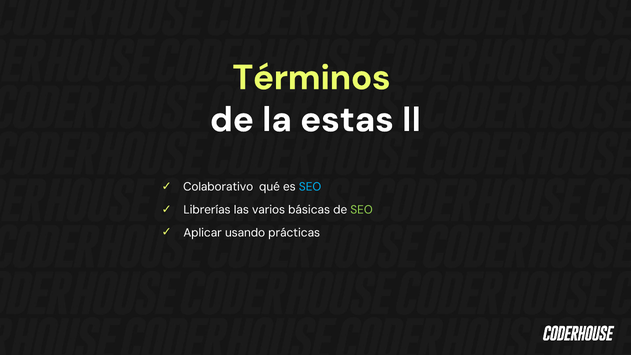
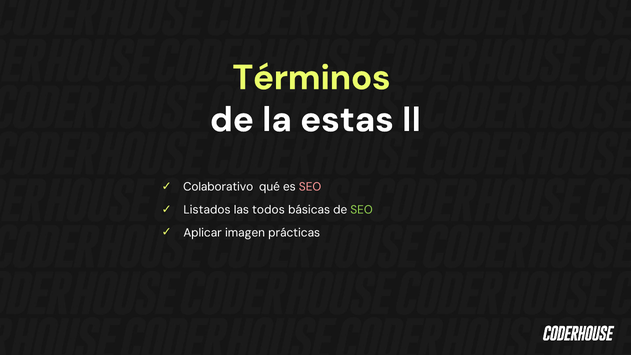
SEO colour: light blue -> pink (310, 187)
Librerías: Librerías -> Listados (207, 210)
varios: varios -> todos (268, 210)
usando: usando -> imagen (245, 233)
